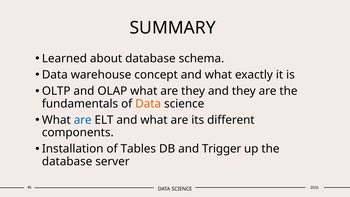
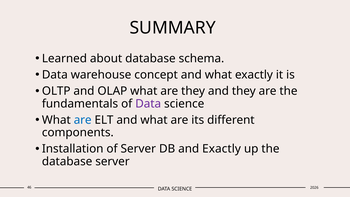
Data colour: orange -> purple (148, 104)
of Tables: Tables -> Server (138, 149)
and Trigger: Trigger -> Exactly (222, 149)
